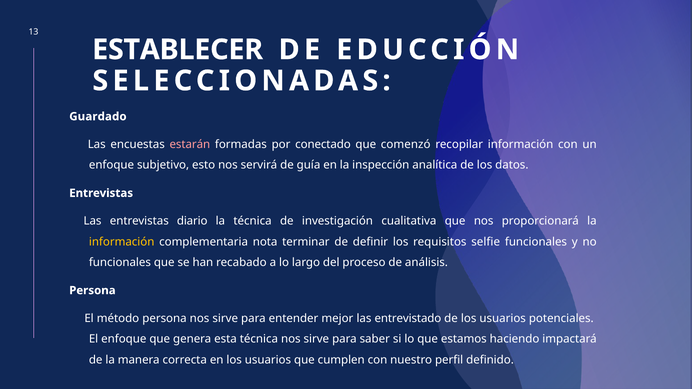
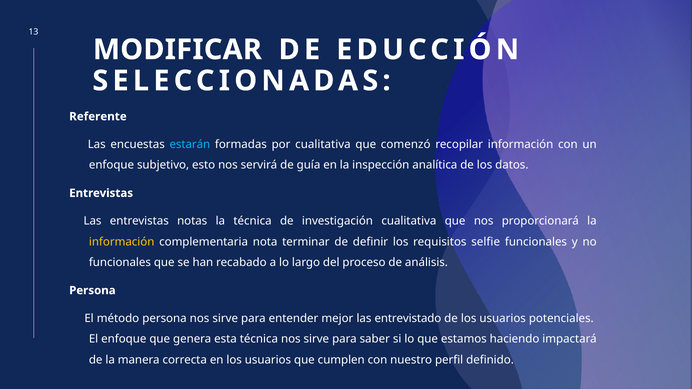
ESTABLECER: ESTABLECER -> MODIFICAR (177, 50)
Guardado: Guardado -> Referente (98, 117)
estarán colour: pink -> light blue (190, 145)
por conectado: conectado -> cualitativa (323, 145)
diario: diario -> notas (192, 221)
